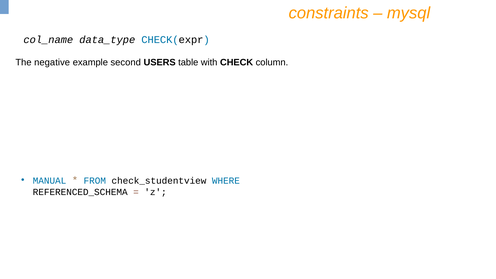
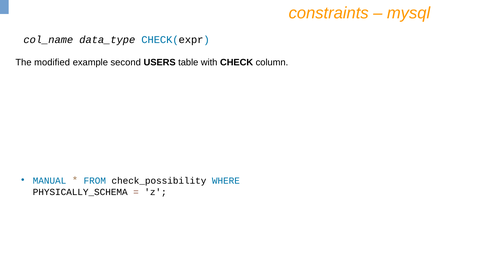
negative: negative -> modified (52, 63)
check_studentview: check_studentview -> check_possibility (159, 181)
REFERENCED_SCHEMA: REFERENCED_SCHEMA -> PHYSICALLY_SCHEMA (80, 192)
